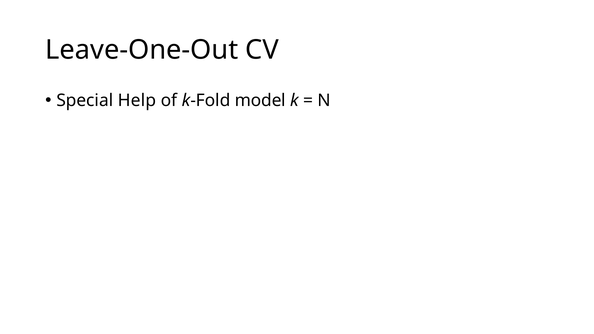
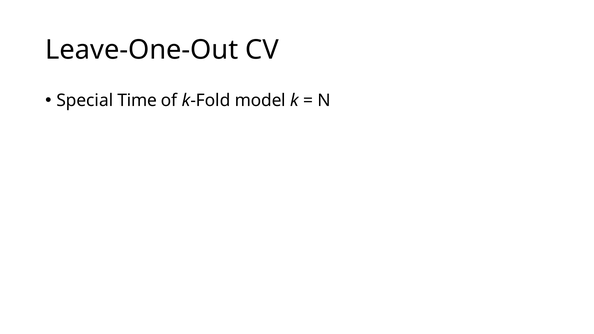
Help: Help -> Time (137, 100)
